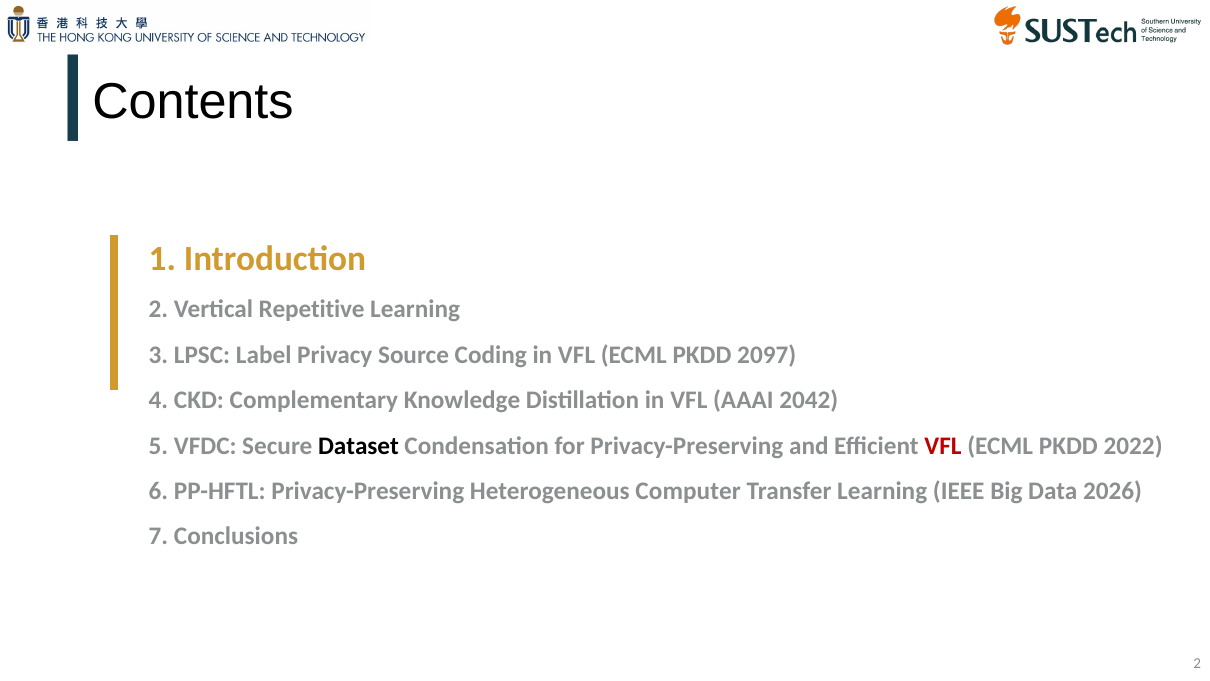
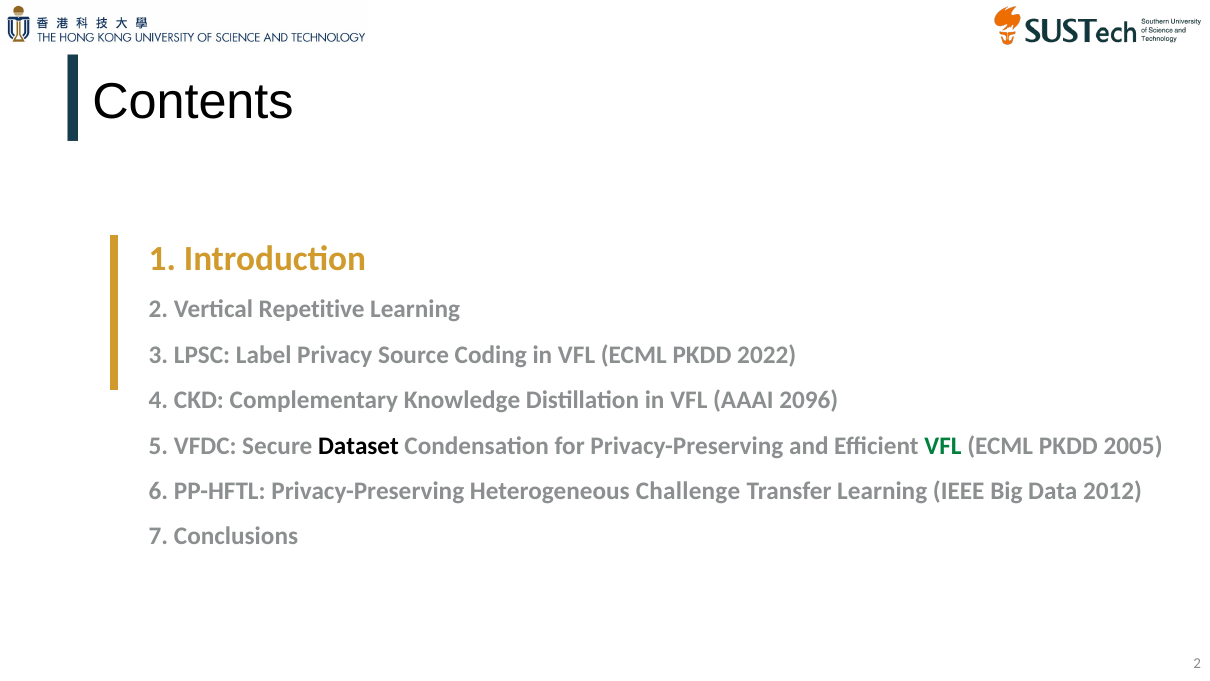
2097: 2097 -> 2022 (767, 355)
2042: 2042 -> 2096 (809, 400)
VFL colour: red -> green (943, 445)
2022: 2022 -> 2005 (1133, 445)
Computer: Computer -> Challenge (688, 491)
2026: 2026 -> 2012 (1113, 491)
